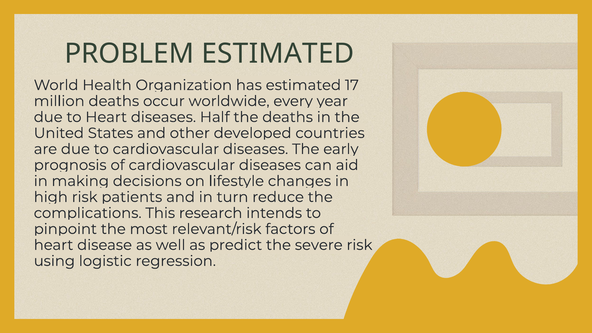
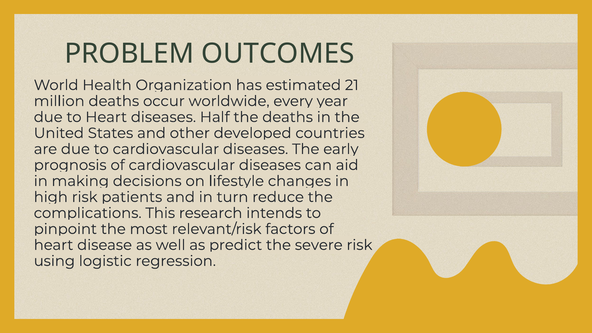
PROBLEM ESTIMATED: ESTIMATED -> OUTCOMES (278, 54)
17: 17 -> 21 (352, 85)
